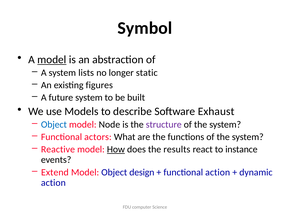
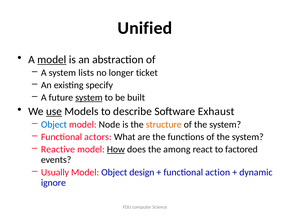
Symbol: Symbol -> Unified (145, 28)
static: static -> ticket (147, 73)
figures: figures -> specify (99, 85)
system underline: none -> present (89, 98)
use underline: none -> present (54, 112)
structure colour: purple -> orange (164, 125)
results: results -> among (177, 150)
instance: instance -> factored (241, 150)
Extend: Extend -> Usually (55, 173)
action: action -> ignore (53, 183)
